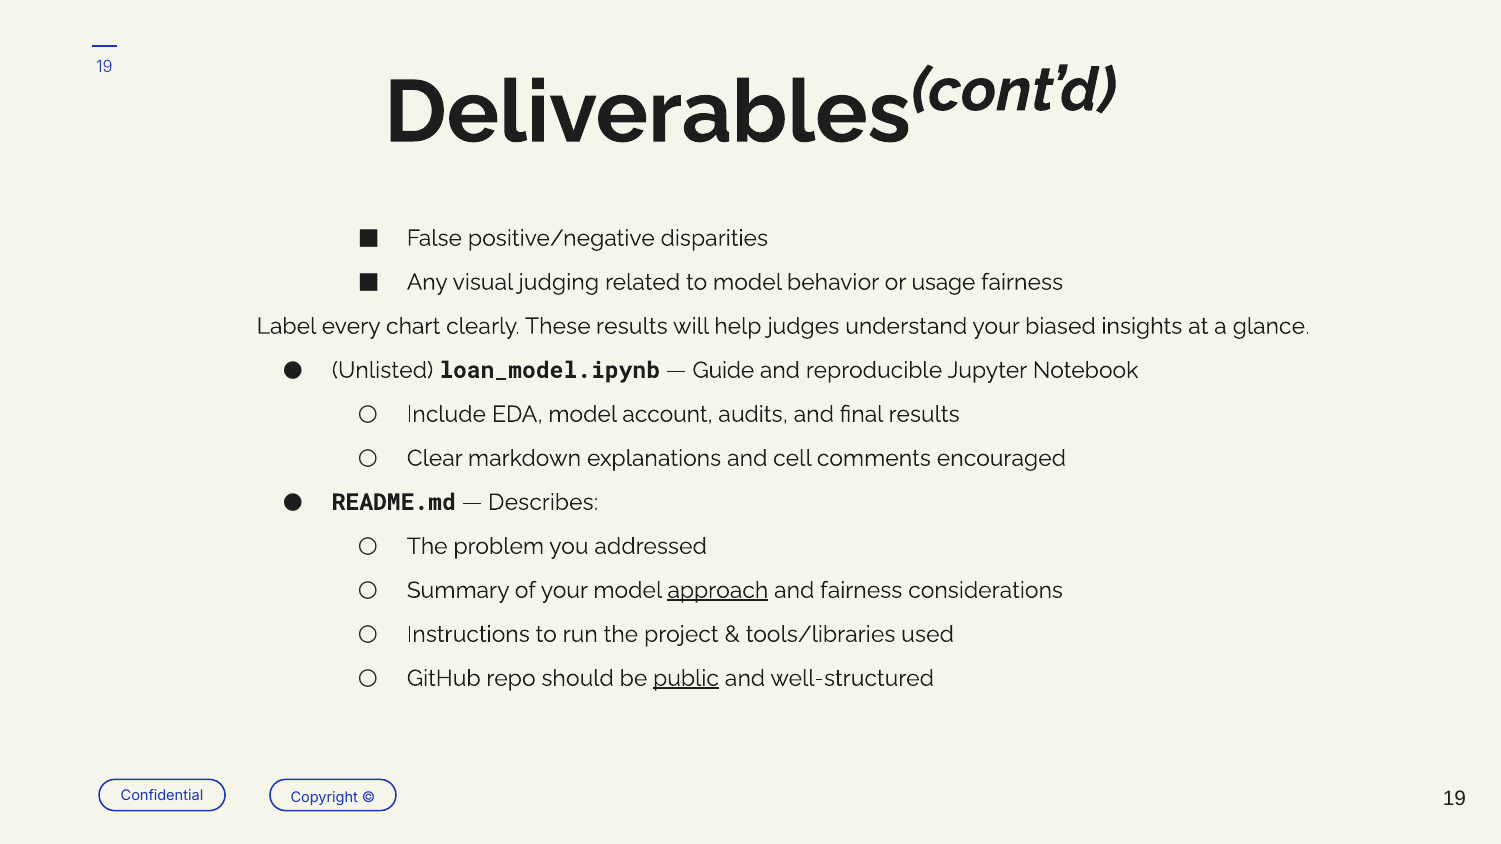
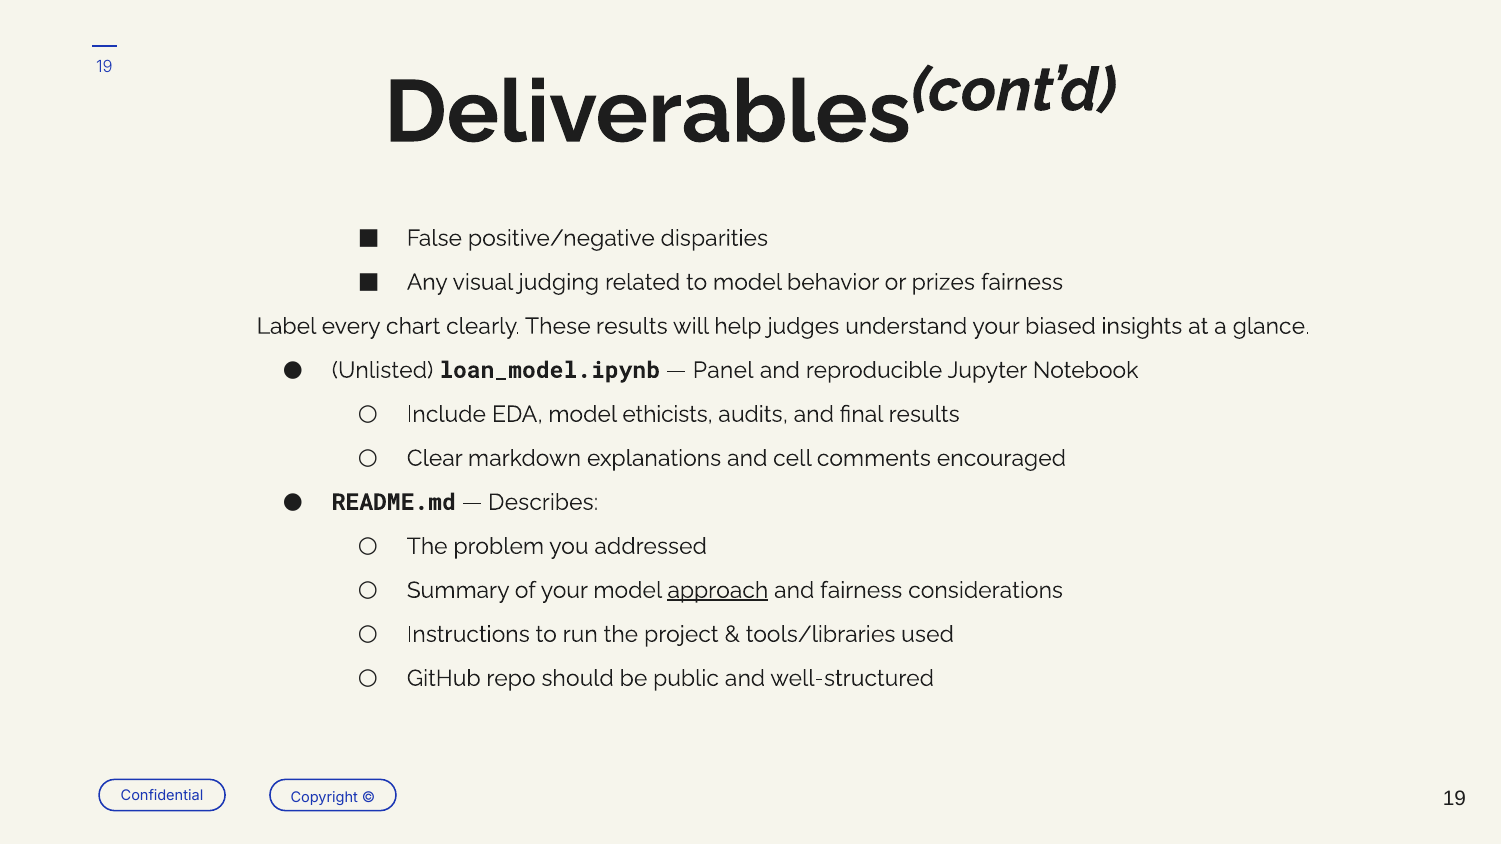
usage: usage -> prizes (943, 282)
Guide: Guide -> Panel (723, 370)
account: account -> ethicists (668, 414)
public underline: present -> none (686, 679)
